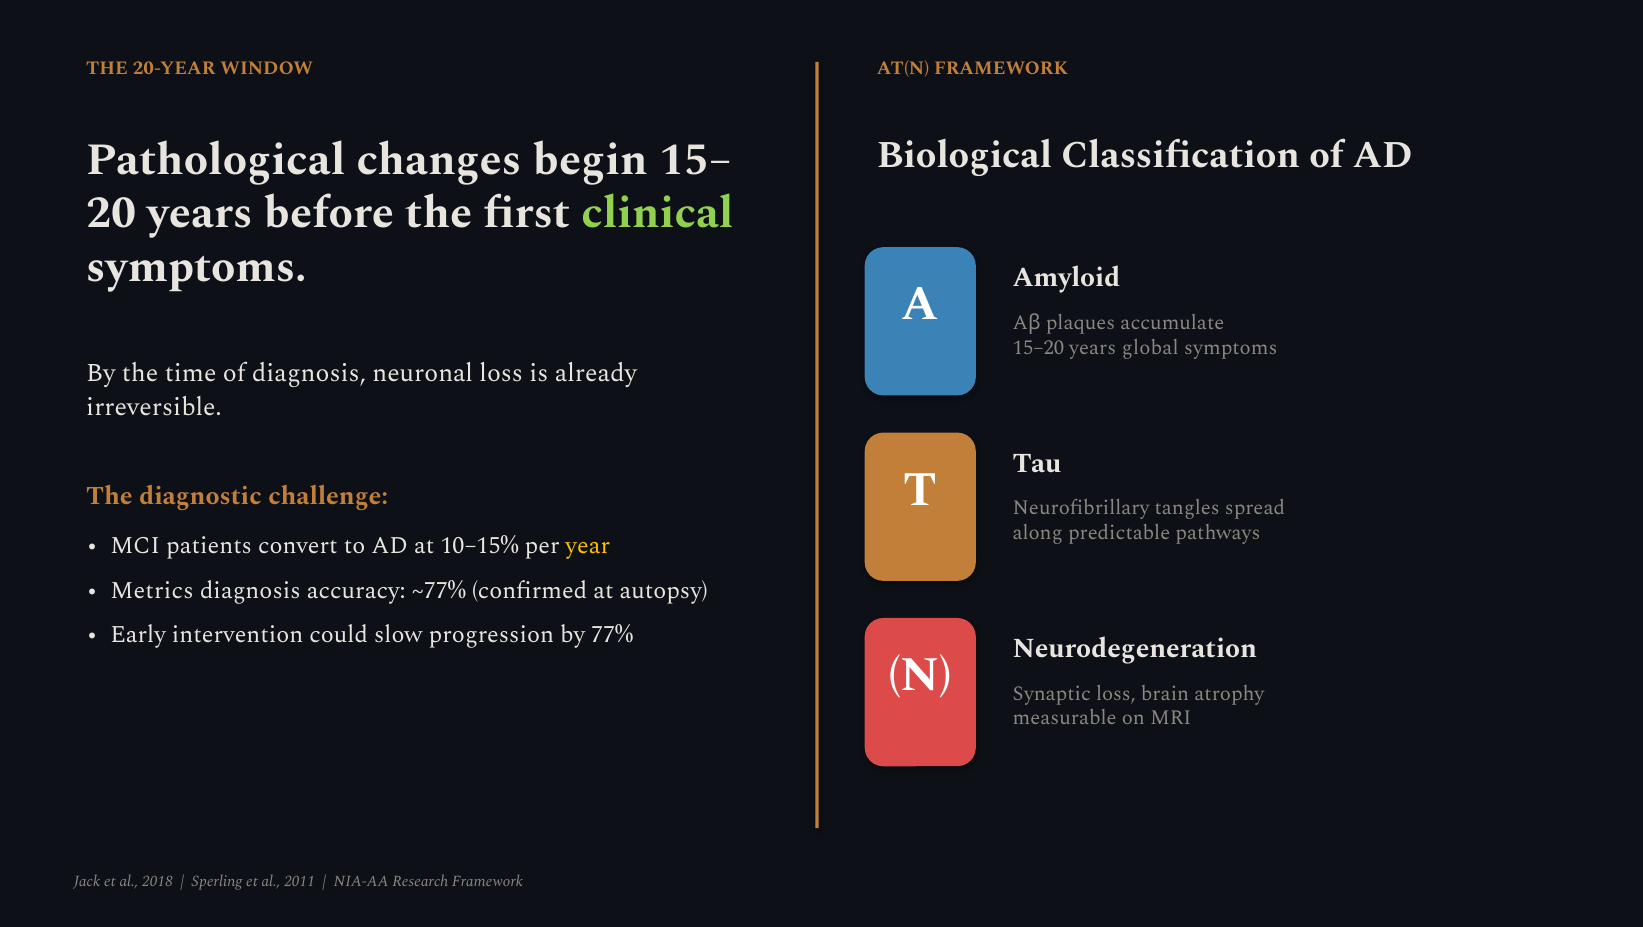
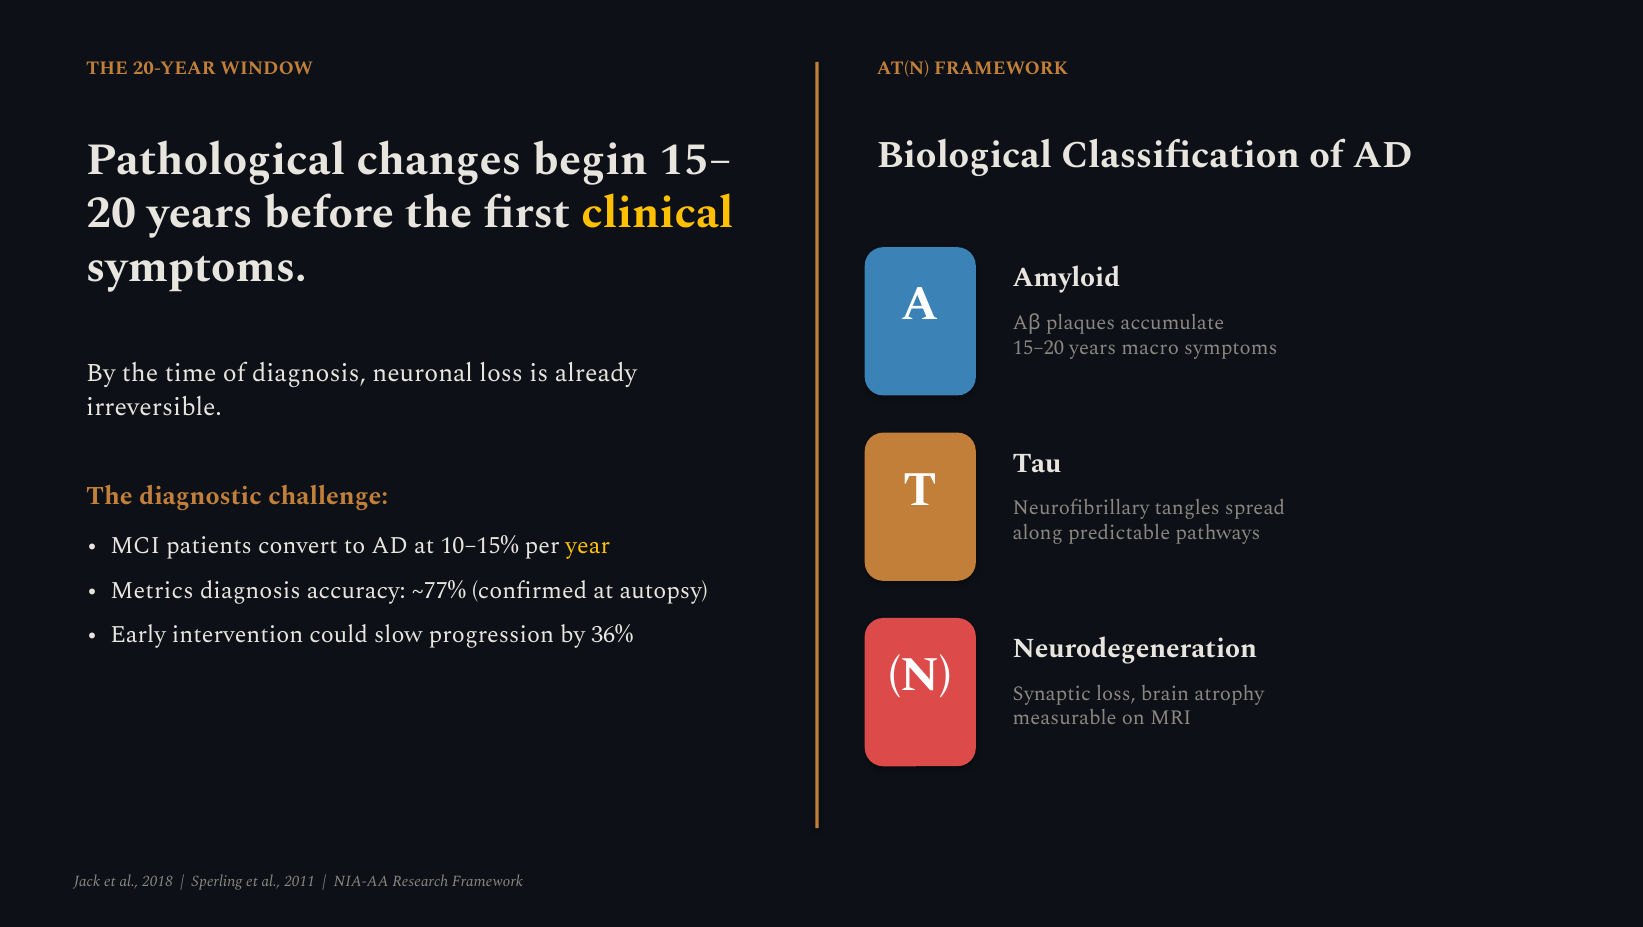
clinical colour: light green -> yellow (657, 213)
global: global -> macro (1150, 347)
77%: 77% -> 36% (612, 634)
